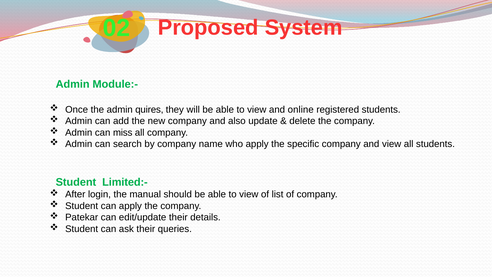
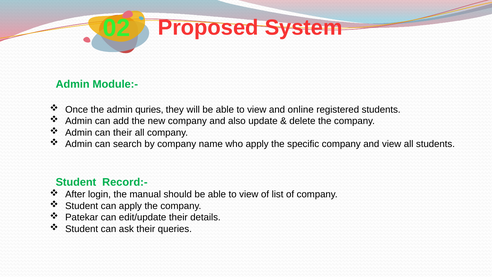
quires: quires -> quries (149, 109)
can miss: miss -> their (123, 132)
Limited:-: Limited:- -> Record:- (125, 182)
